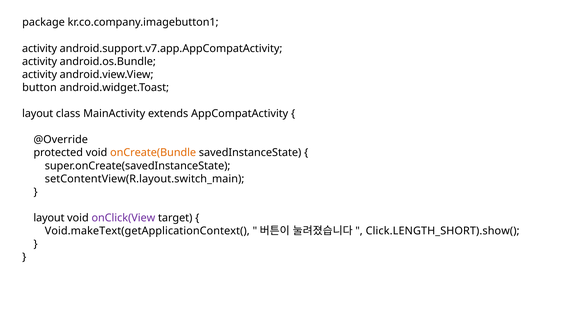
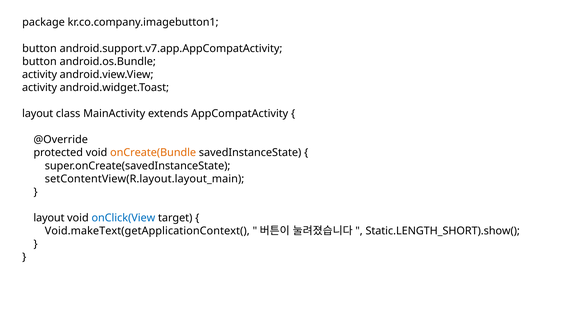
activity: activity -> button (39, 48)
activity: activity -> button (39, 61)
button: button -> activity (40, 87)
setContentView(R.layout.switch_main: setContentView(R.layout.switch_main -> setContentView(R.layout.layout_main (145, 179)
onClick(View colour: purple -> blue (123, 218)
Click.LENGTH_SHORT).show(: Click.LENGTH_SHORT).show( -> Static.LENGTH_SHORT).show( (443, 231)
